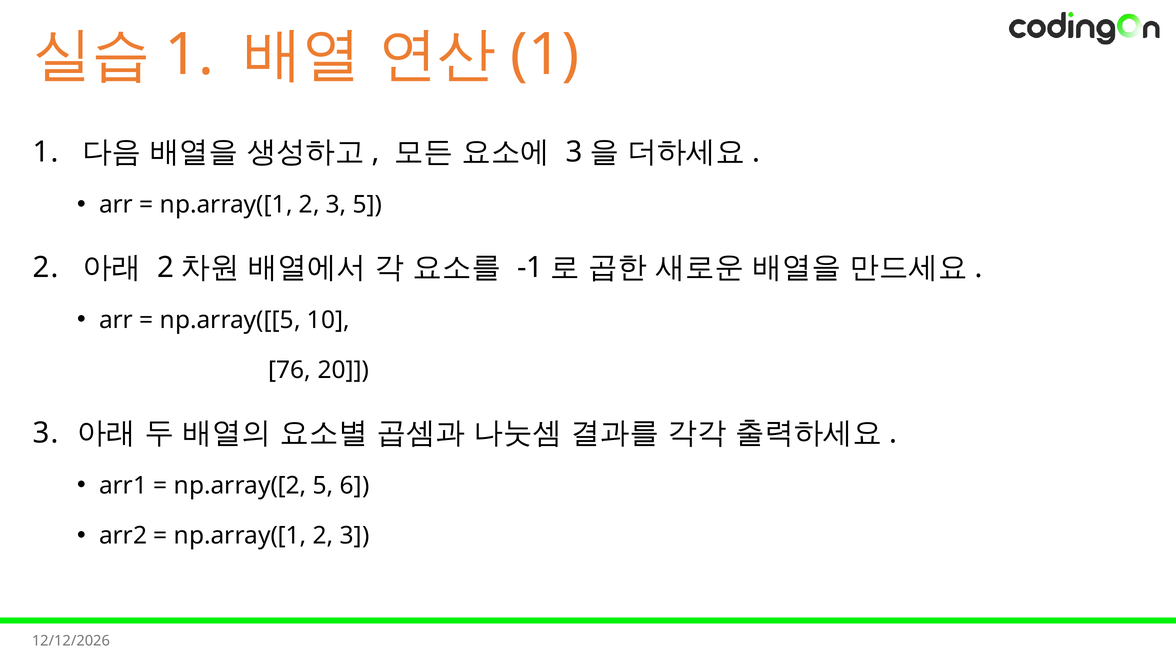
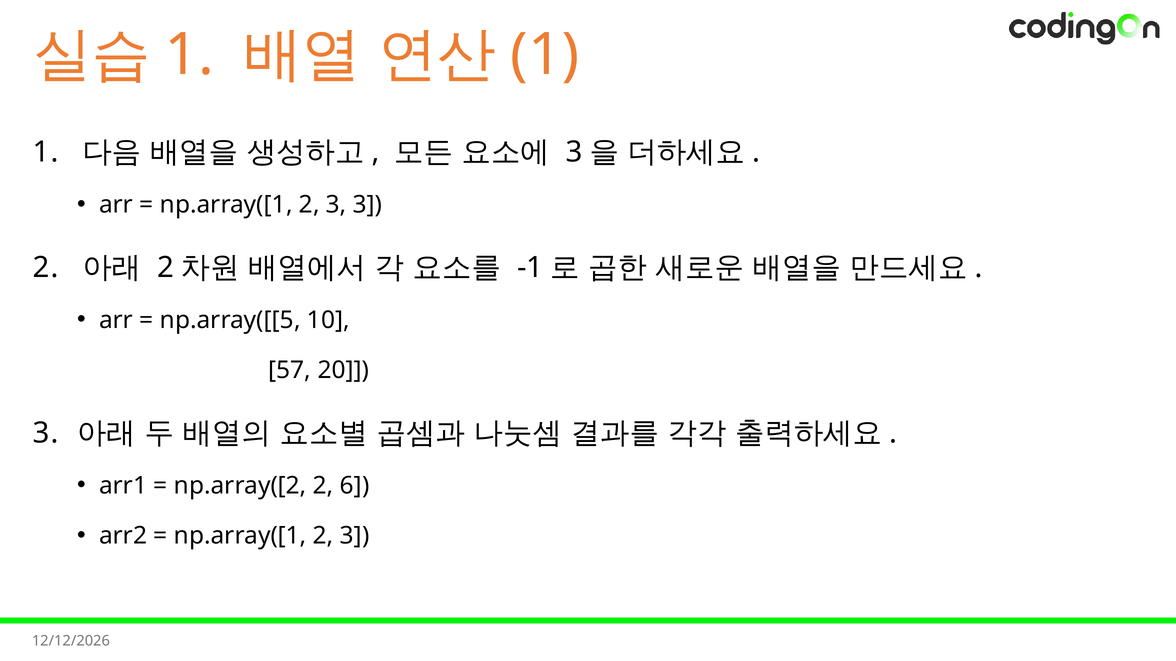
3 5: 5 -> 3 (368, 205)
76: 76 -> 57 (290, 371)
np.array([2 5: 5 -> 2 (323, 486)
